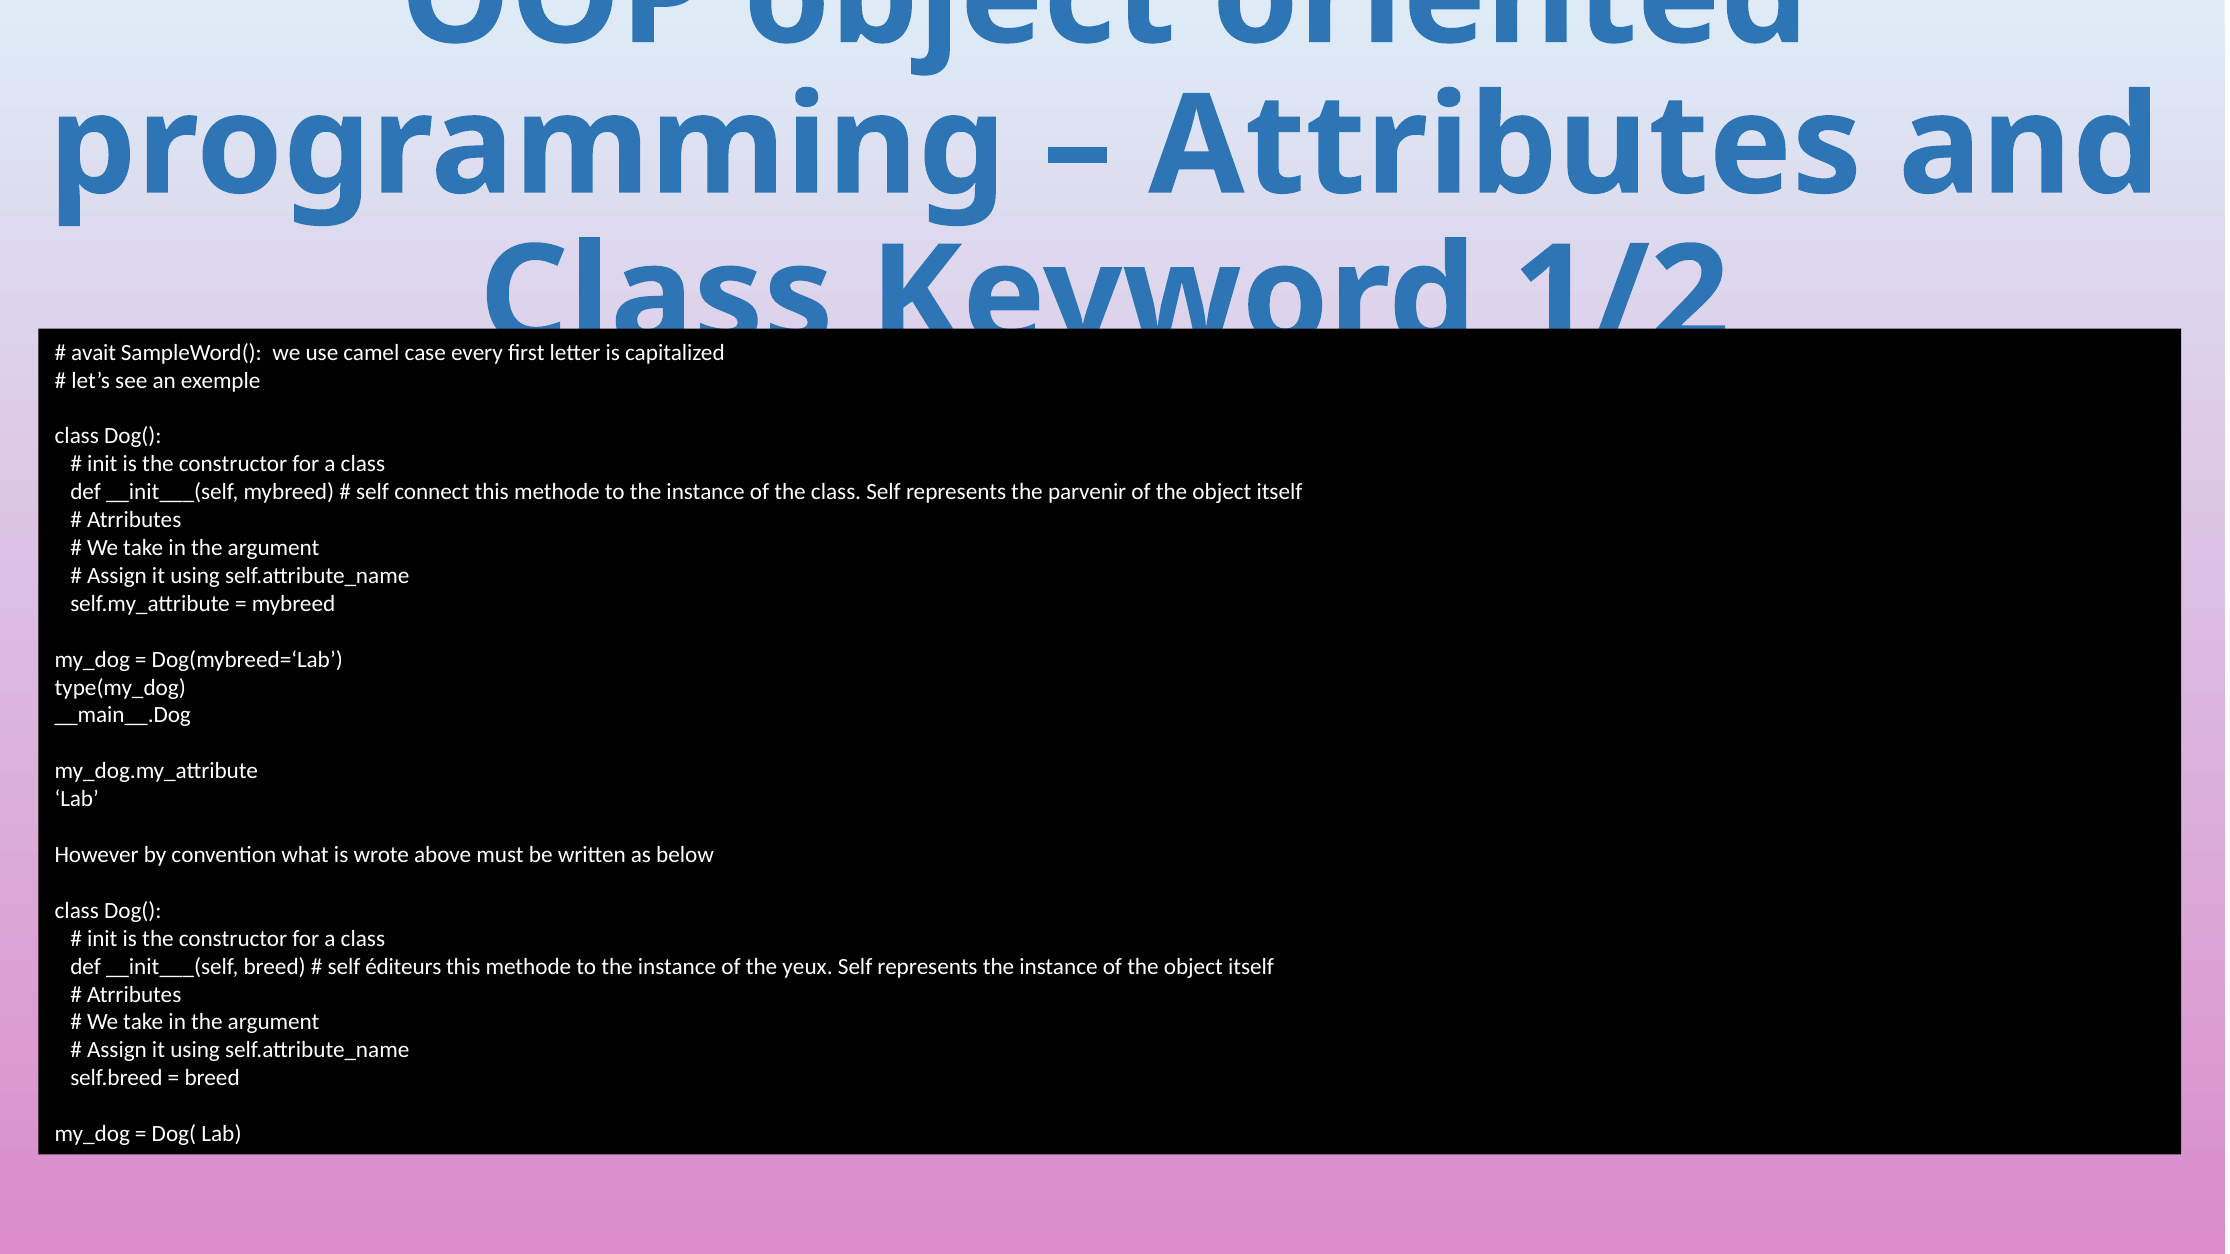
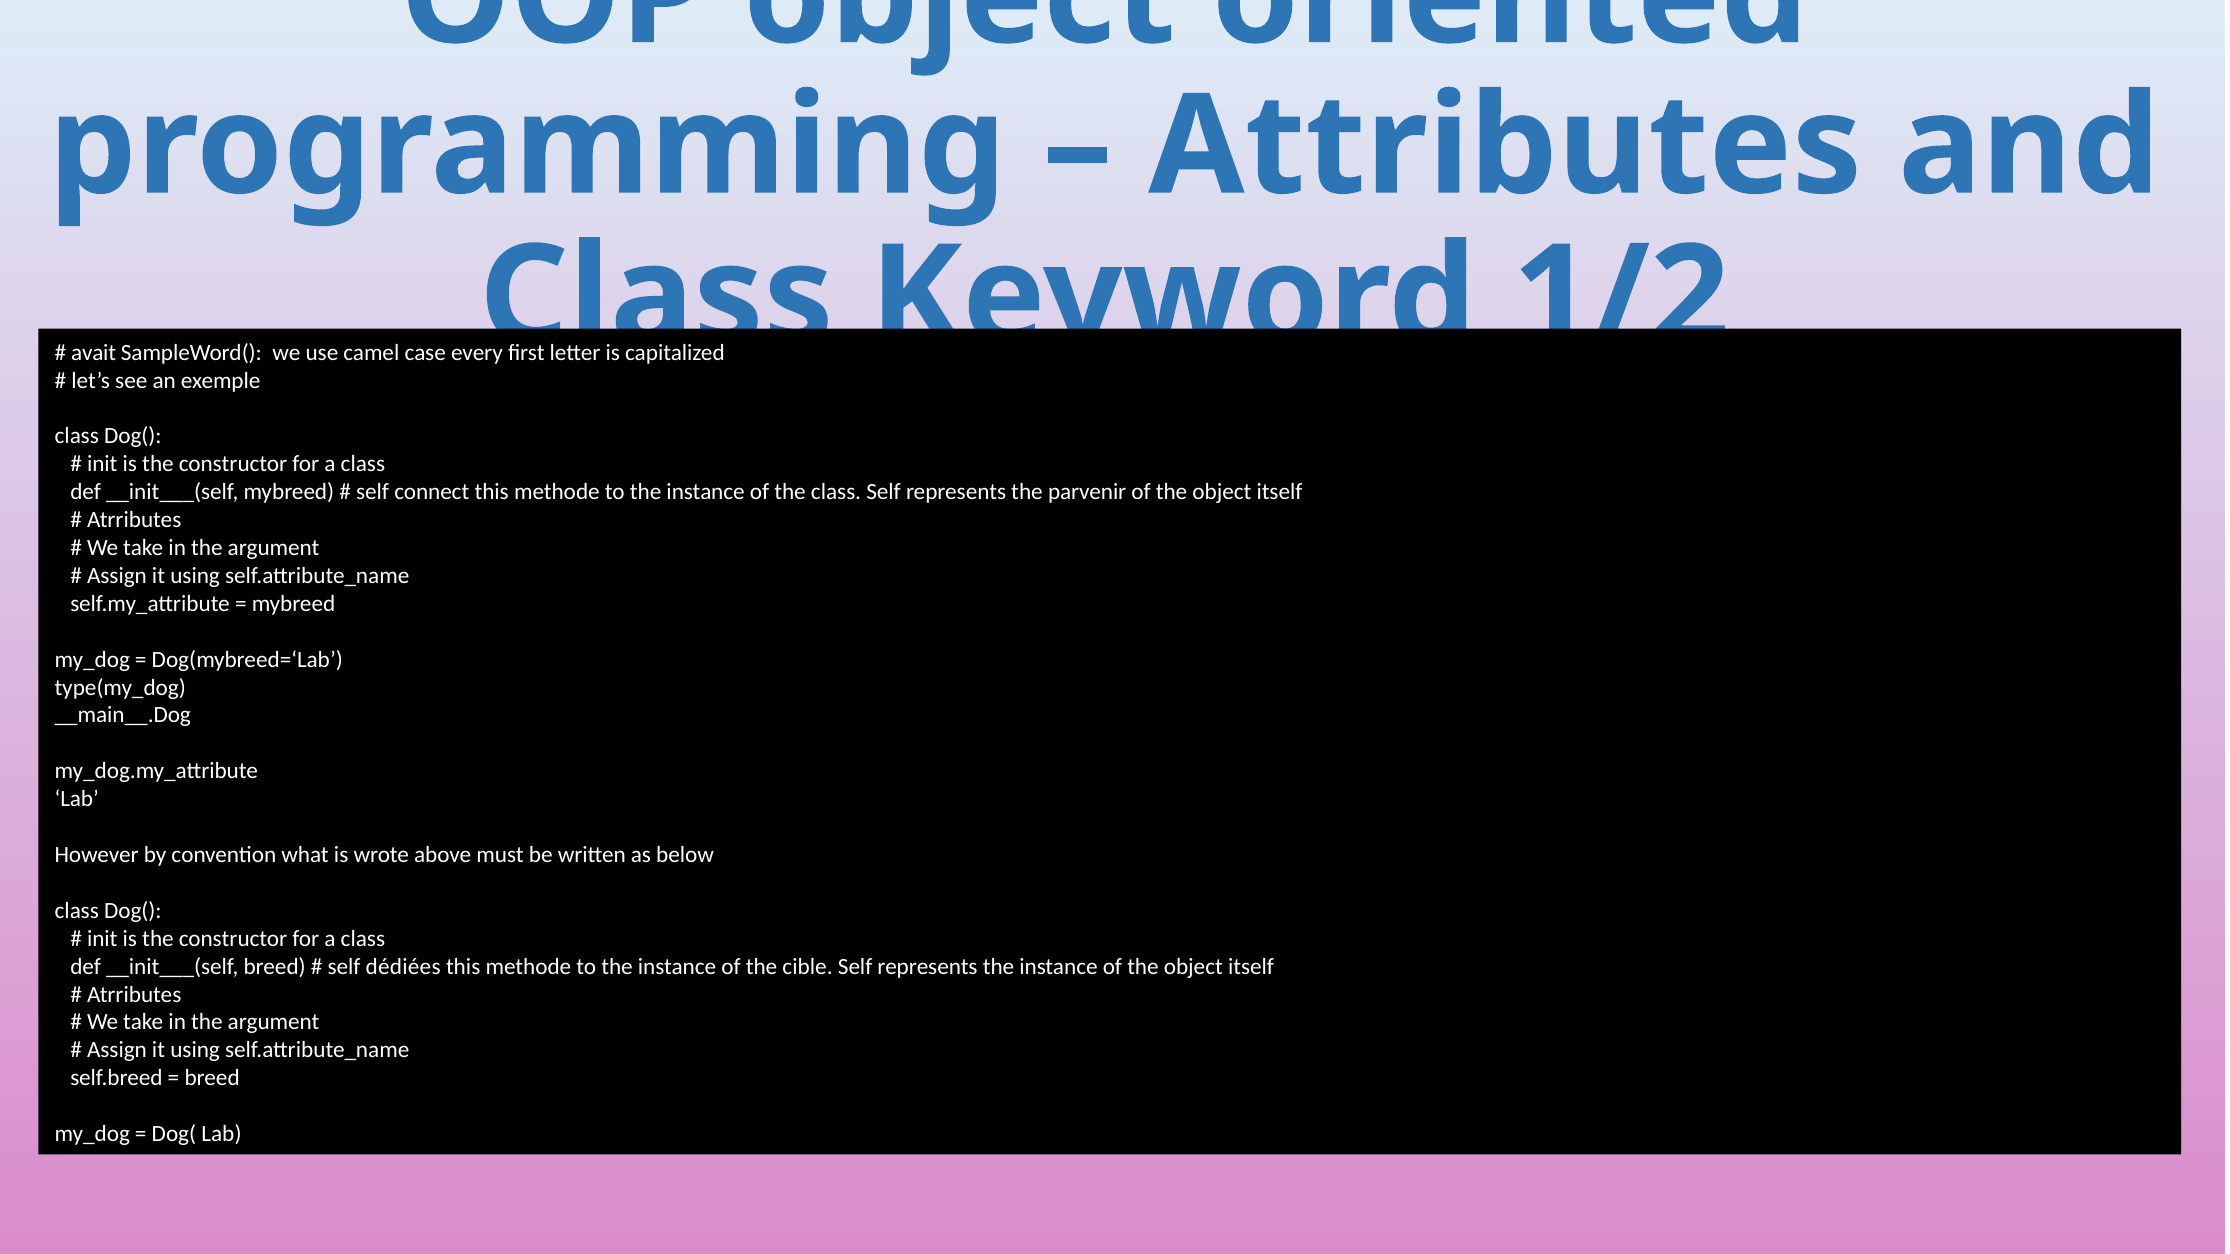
éditeurs: éditeurs -> dédiées (403, 967)
yeux: yeux -> cible (808, 967)
